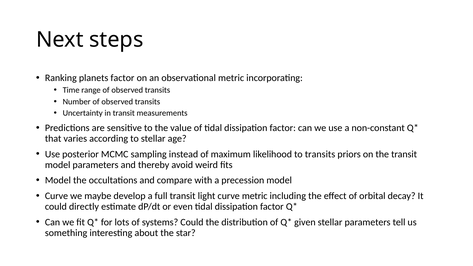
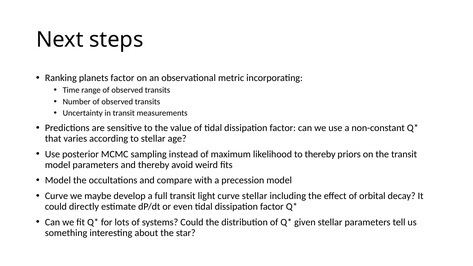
to transits: transits -> thereby (320, 154)
curve metric: metric -> stellar (255, 196)
